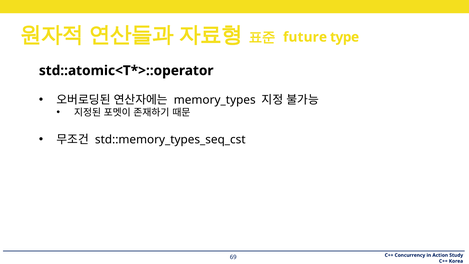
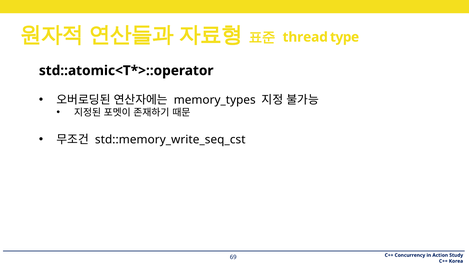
future: future -> thread (305, 37)
std::memory_types_seq_cst: std::memory_types_seq_cst -> std::memory_write_seq_cst (170, 140)
